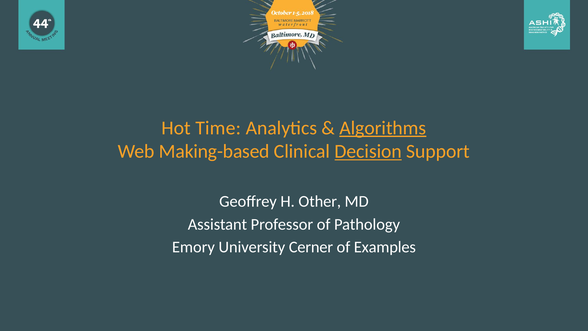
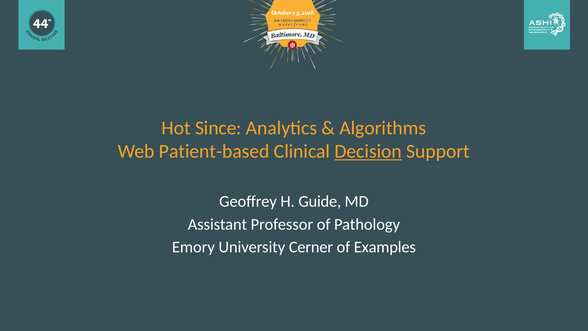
Time: Time -> Since (218, 128)
Algorithms underline: present -> none (383, 128)
Making-based: Making-based -> Patient-based (214, 151)
Other: Other -> Guide (320, 201)
